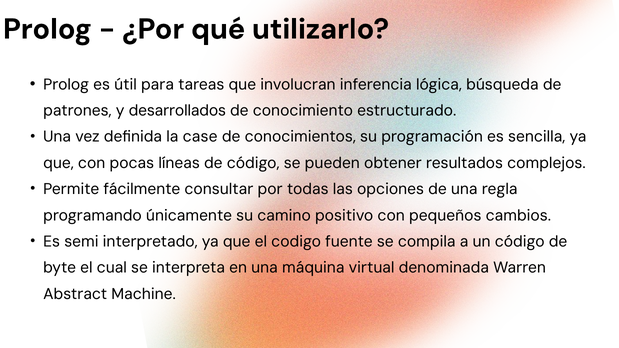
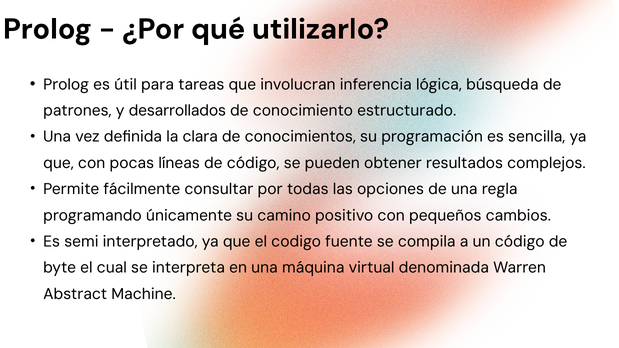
case: case -> clara (200, 137)
